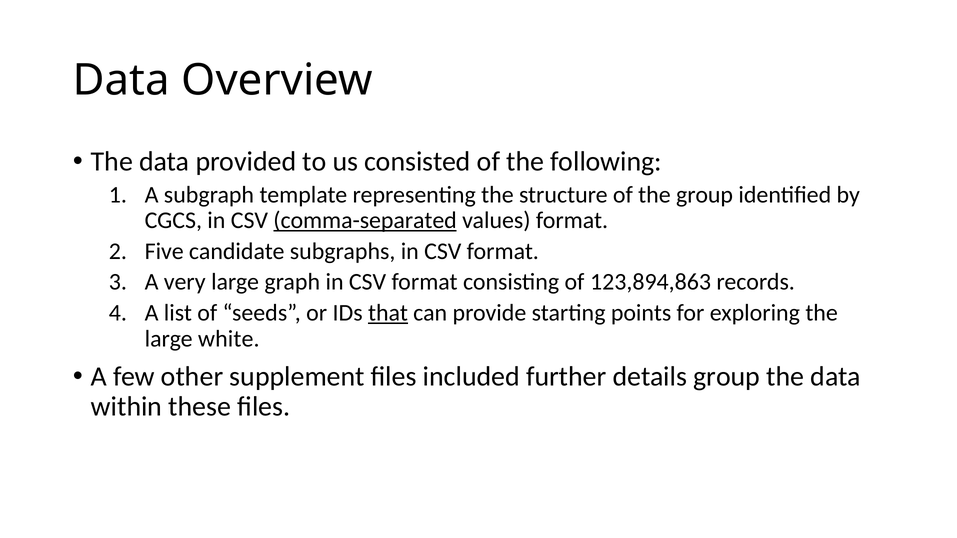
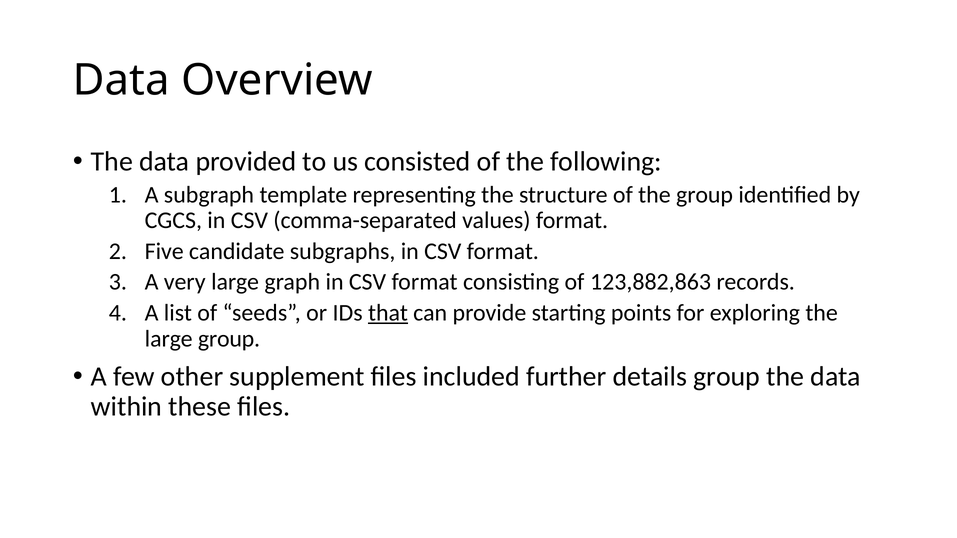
comma-separated underline: present -> none (365, 221)
123,894,863: 123,894,863 -> 123,882,863 (651, 282)
large white: white -> group (229, 339)
